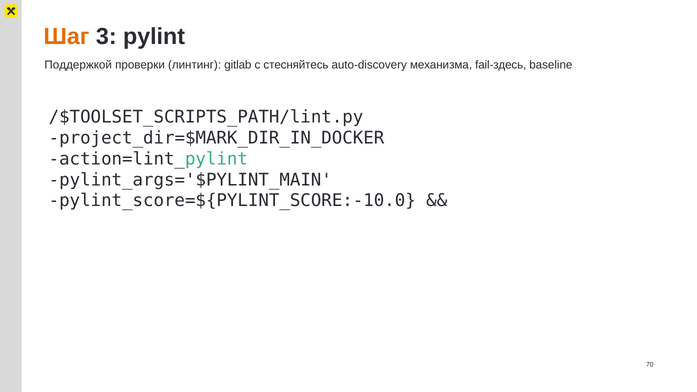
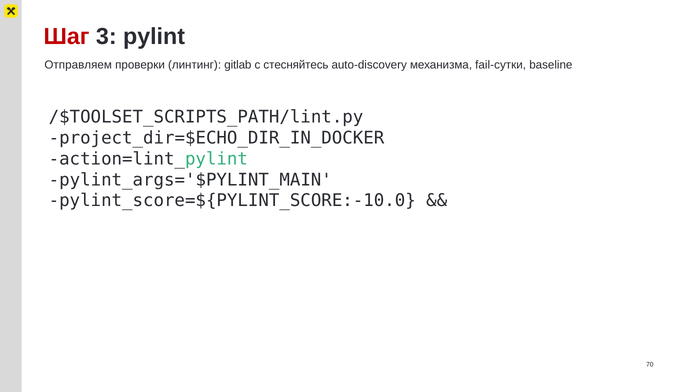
Шаг colour: orange -> red (67, 37)
Поддержкой: Поддержкой -> Отправляем (78, 65)
fail-здесь: fail-здесь -> fail-сутки (501, 65)
project_dir=$MARK_DIR_IN_DOCKER: project_dir=$MARK_DIR_IN_DOCKER -> project_dir=$ECHO_DIR_IN_DOCKER (216, 138)
